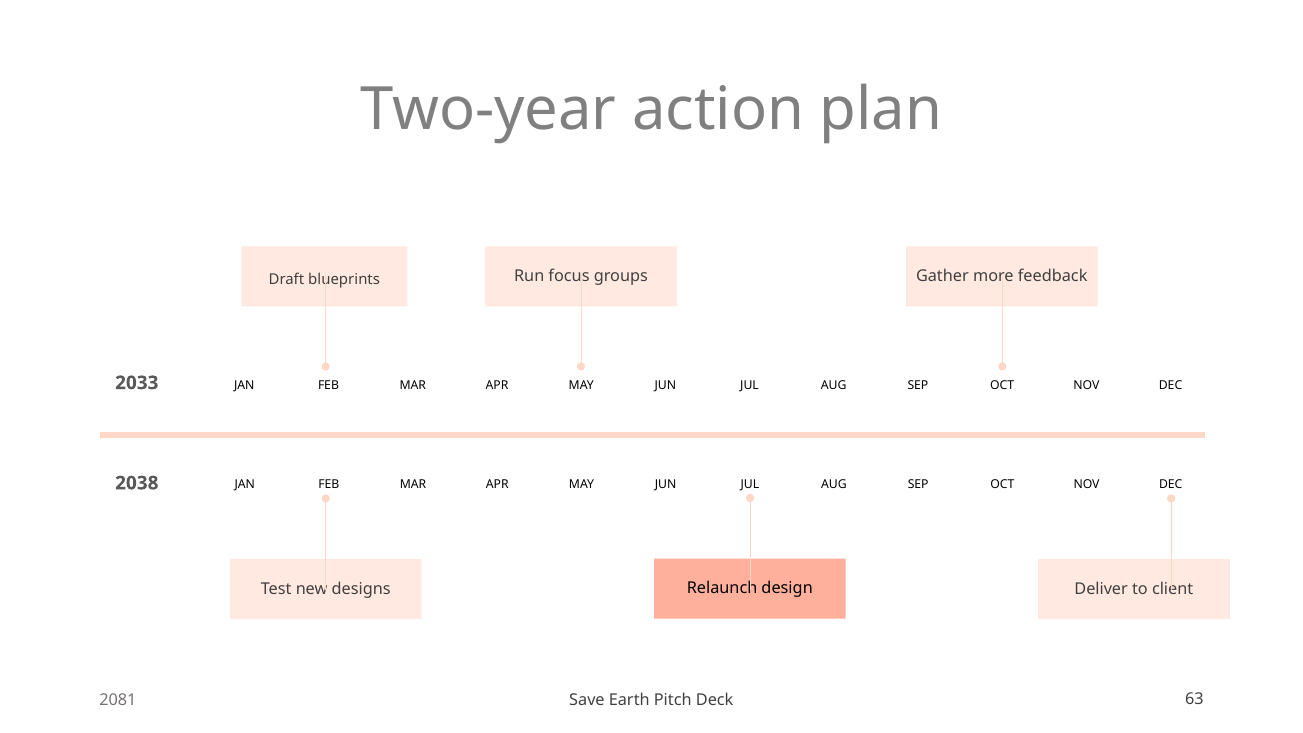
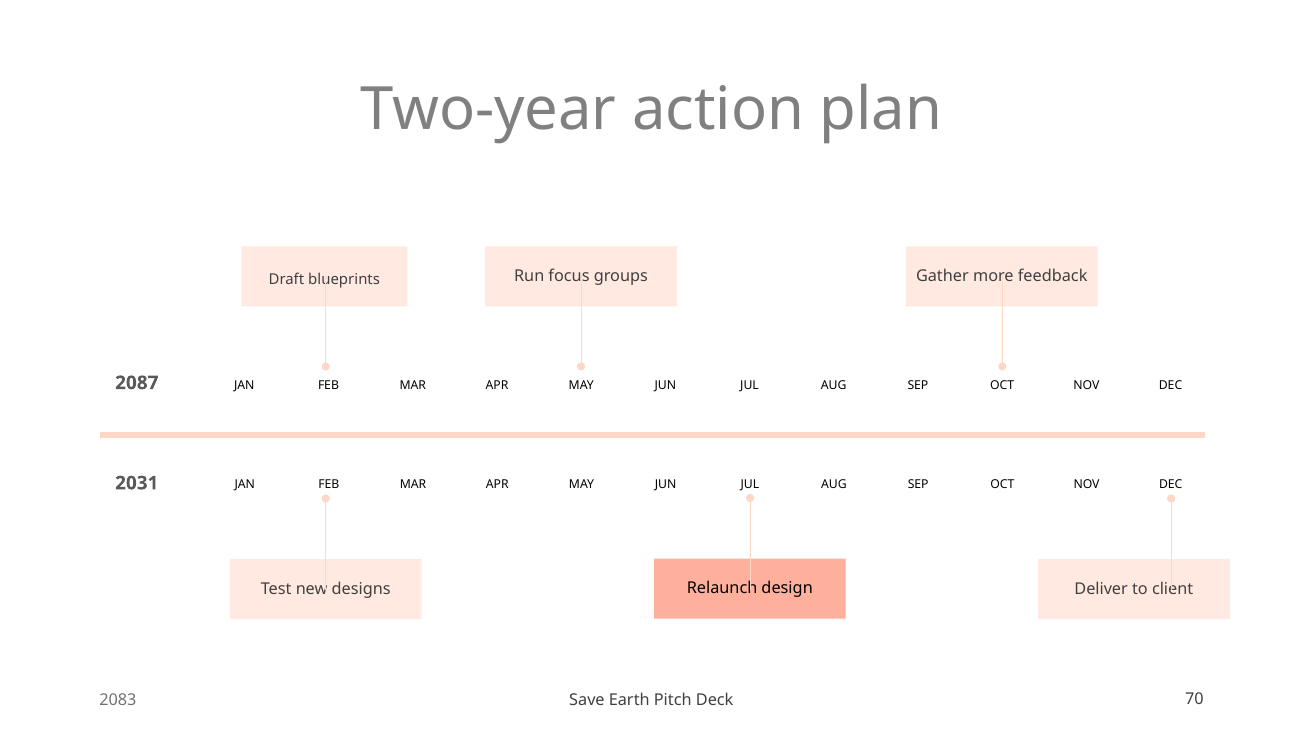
2033: 2033 -> 2087 (137, 383)
2038: 2038 -> 2031 (137, 483)
2081: 2081 -> 2083 (118, 700)
63: 63 -> 70 (1194, 699)
